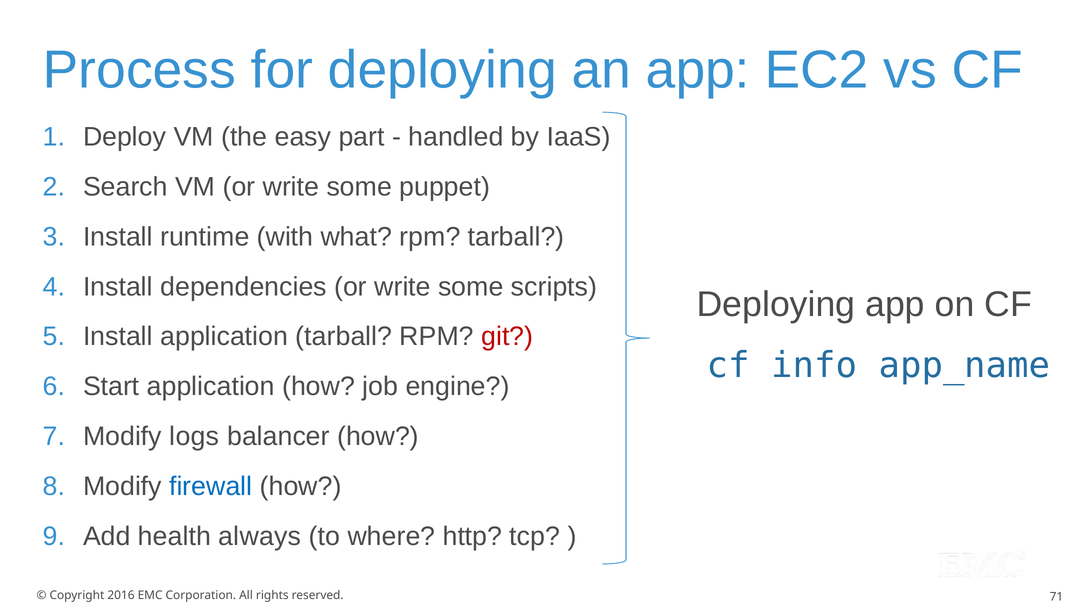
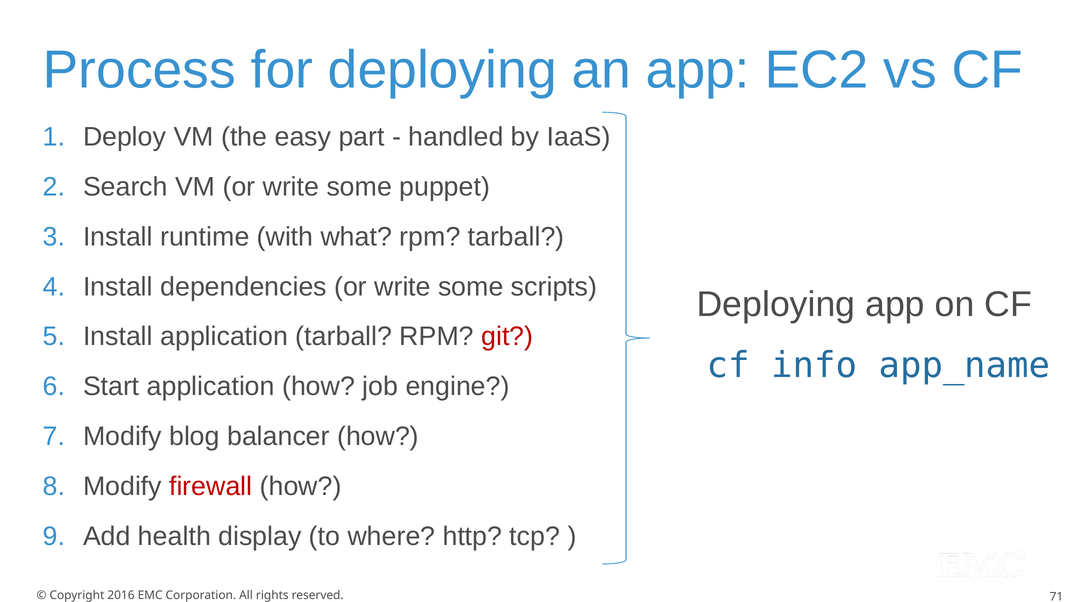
logs: logs -> blog (194, 436)
firewall colour: blue -> red (211, 486)
always: always -> display (260, 536)
